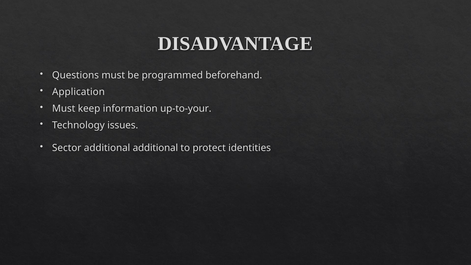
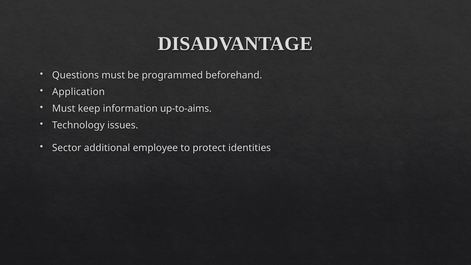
up-to-your: up-to-your -> up-to-aims (186, 109)
additional additional: additional -> employee (155, 148)
